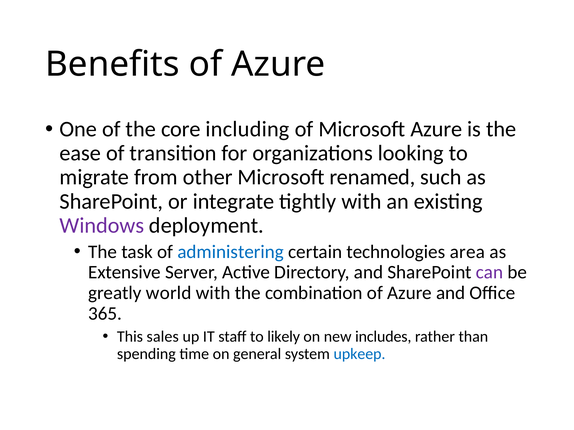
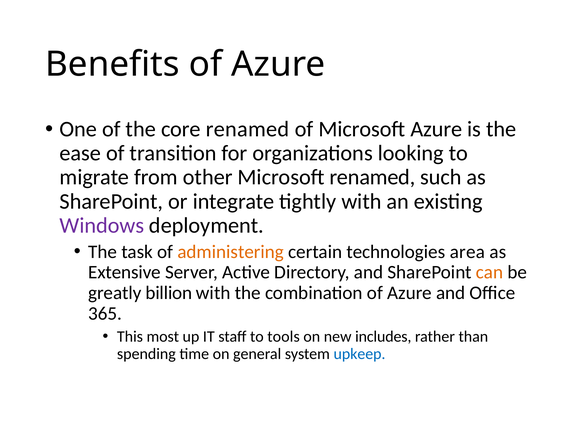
core including: including -> renamed (248, 129)
administering colour: blue -> orange (231, 252)
can colour: purple -> orange (490, 273)
world: world -> billion (169, 293)
sales: sales -> most (163, 337)
likely: likely -> tools (284, 337)
